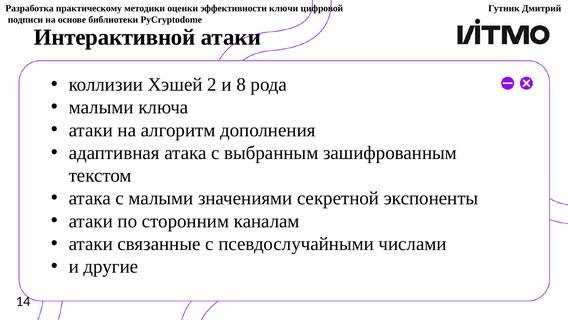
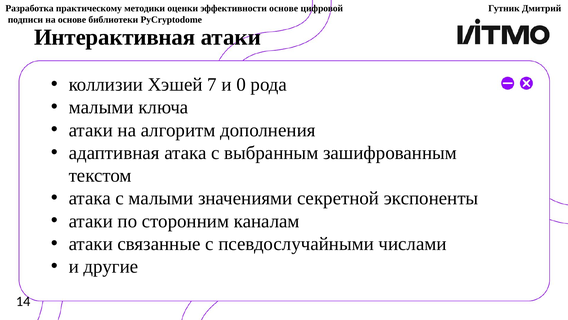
эффективности ключи: ключи -> основе (284, 8)
Интерактивной: Интерактивной -> Интерактивная (115, 37)
2: 2 -> 7 (212, 84)
8: 8 -> 0 (241, 84)
